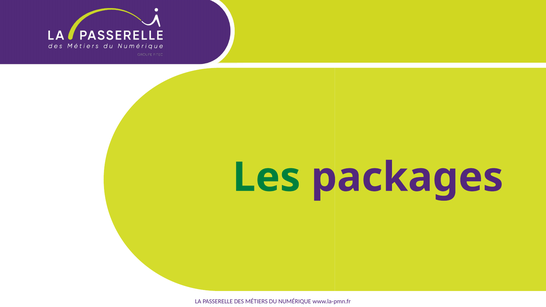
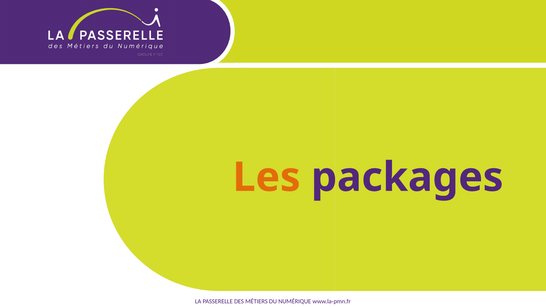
Les colour: green -> orange (267, 177)
